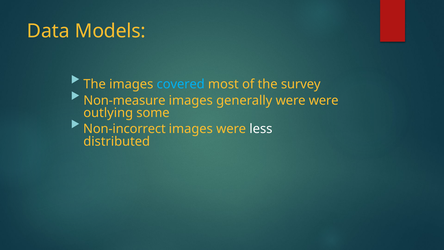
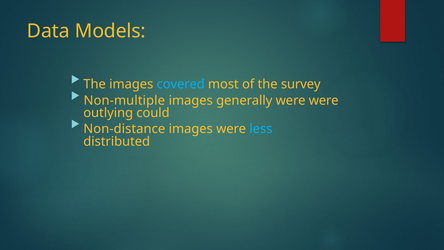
Non-measure: Non-measure -> Non-multiple (124, 100)
some: some -> could (153, 113)
Non-incorrect: Non-incorrect -> Non-distance (124, 129)
less colour: white -> light blue (261, 129)
